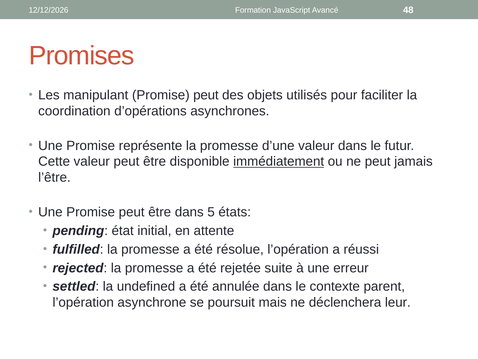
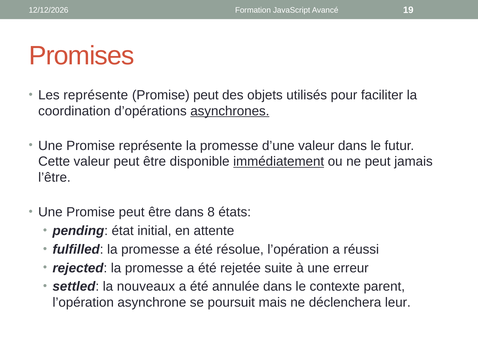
48: 48 -> 19 (408, 10)
Les manipulant: manipulant -> représente (96, 95)
asynchrones underline: none -> present (230, 111)
5: 5 -> 8 (211, 212)
undefined: undefined -> nouveaux (146, 286)
